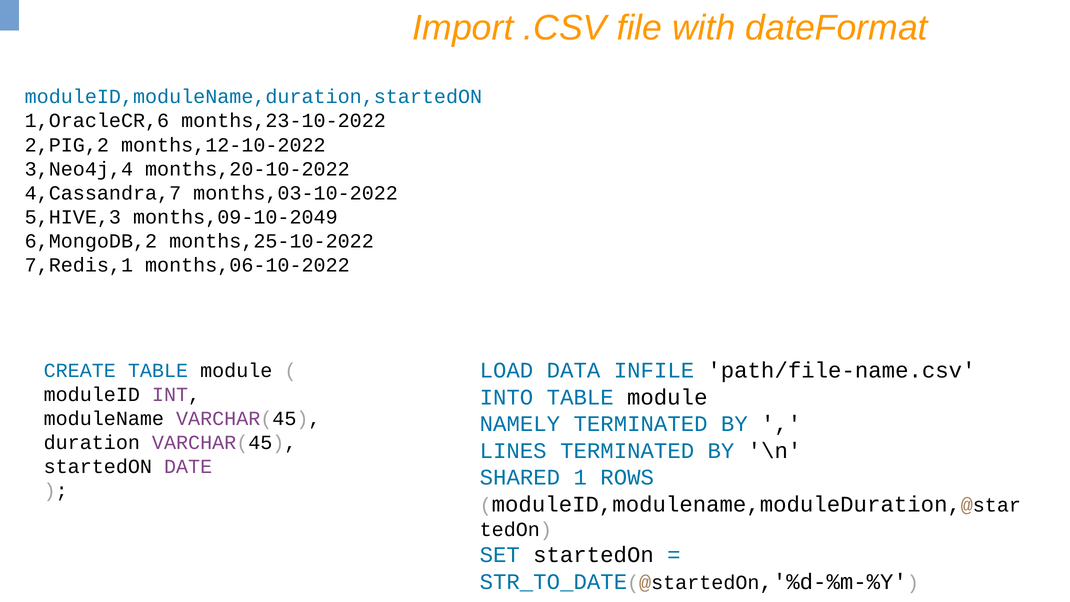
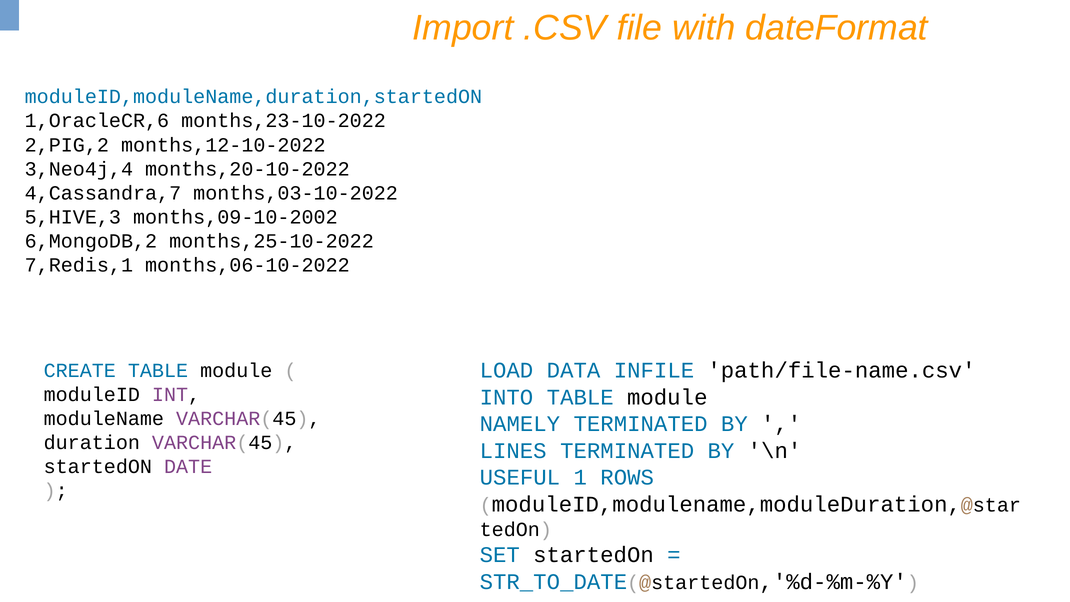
months,09-10-2049: months,09-10-2049 -> months,09-10-2002 (235, 217)
SHARED: SHARED -> USEFUL (520, 477)
